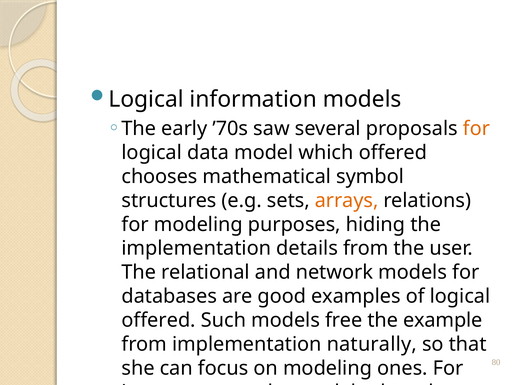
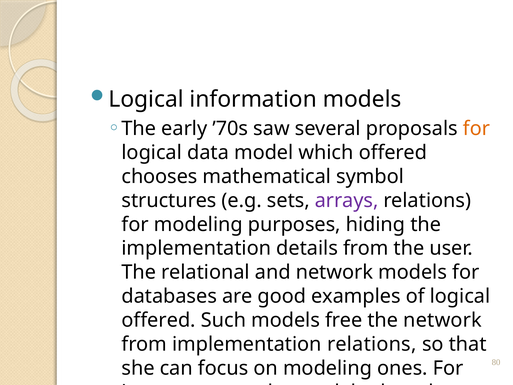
arrays colour: orange -> purple (347, 200)
the example: example -> network (443, 320)
implementation naturally: naturally -> relations (372, 344)
